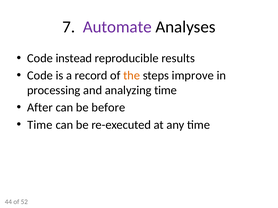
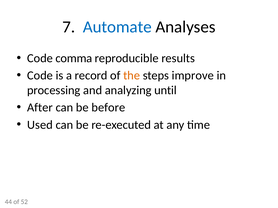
Automate colour: purple -> blue (117, 27)
instead: instead -> comma (74, 58)
analyzing time: time -> until (166, 90)
Time: Time -> Used (40, 125)
